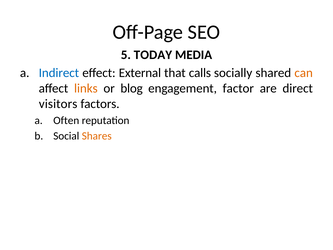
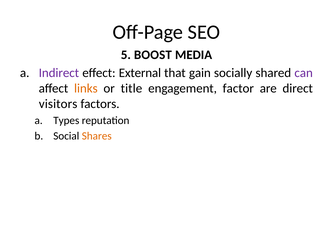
TODAY: TODAY -> BOOST (153, 55)
Indirect colour: blue -> purple (59, 73)
calls: calls -> gain (200, 73)
can colour: orange -> purple (304, 73)
blog: blog -> title (131, 88)
Often: Often -> Types (66, 120)
